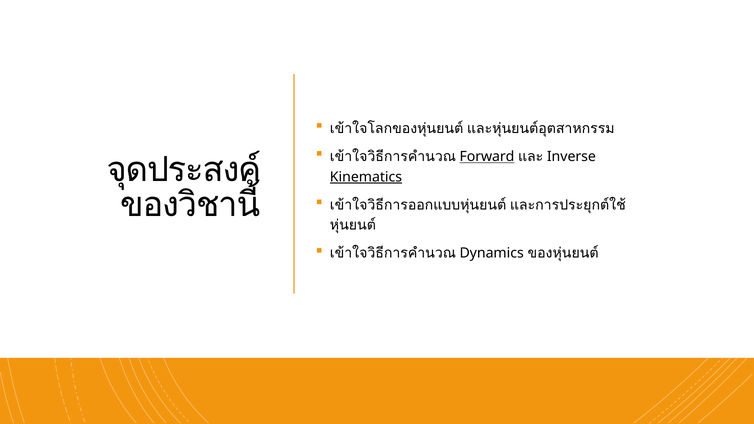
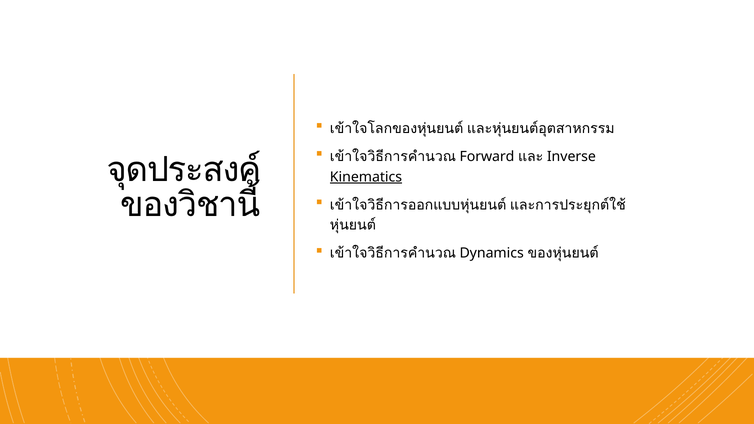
Forward underline: present -> none (487, 157)
